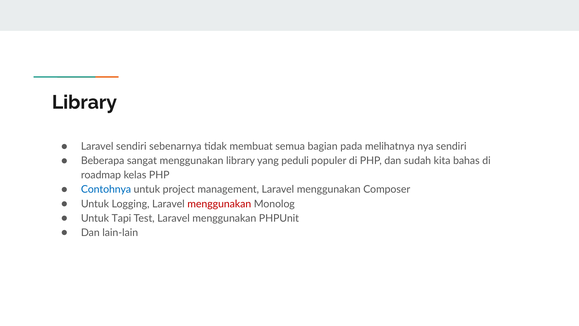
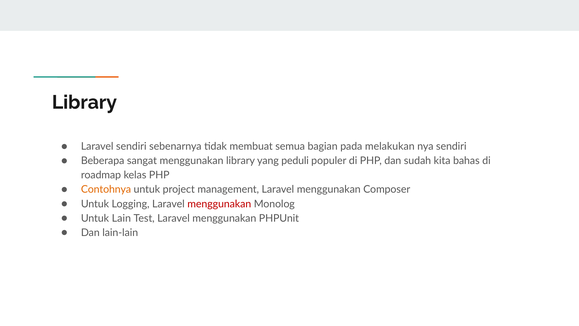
melihatnya: melihatnya -> melakukan (390, 146)
Contohnya colour: blue -> orange (106, 189)
Tapi: Tapi -> Lain (121, 218)
